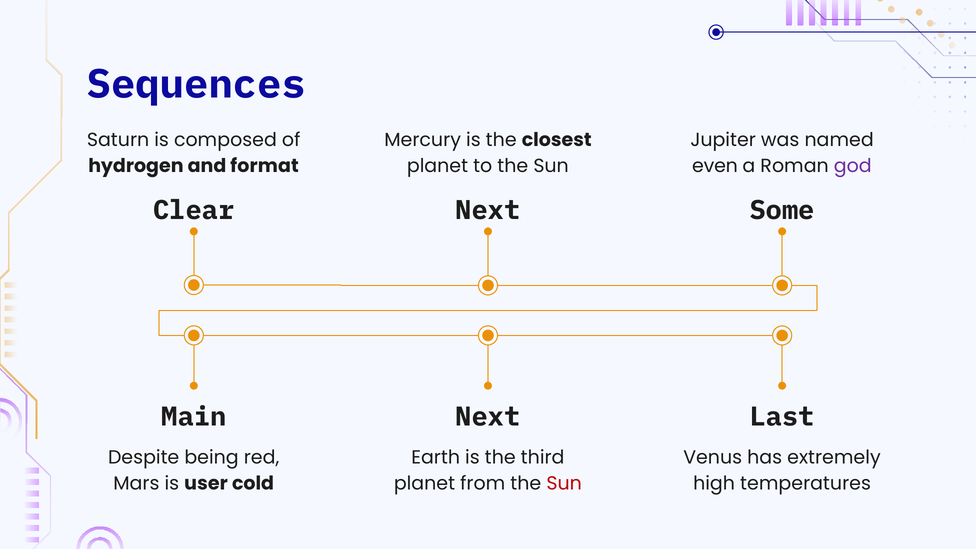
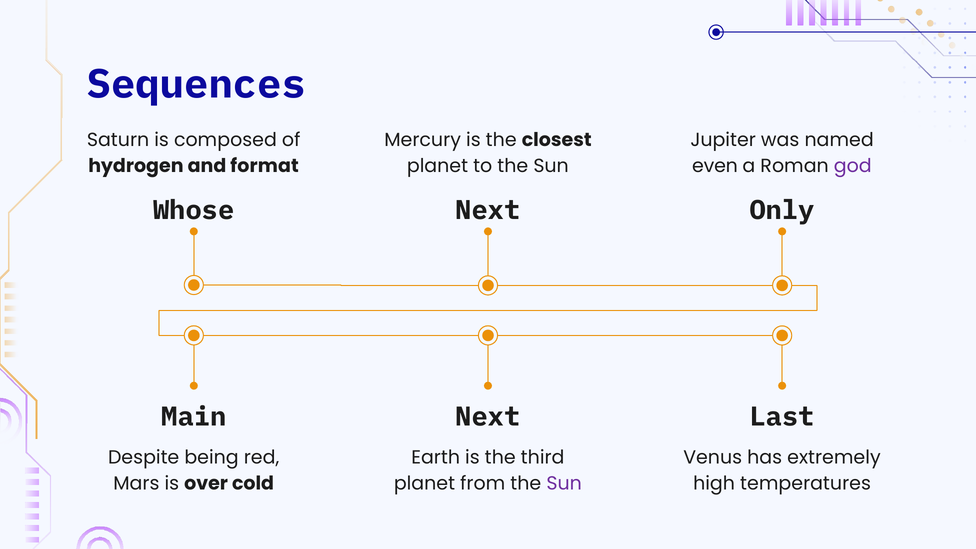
Clear: Clear -> Whose (194, 210)
Some: Some -> Only (782, 210)
user: user -> over (206, 483)
Sun colour: red -> purple (564, 483)
